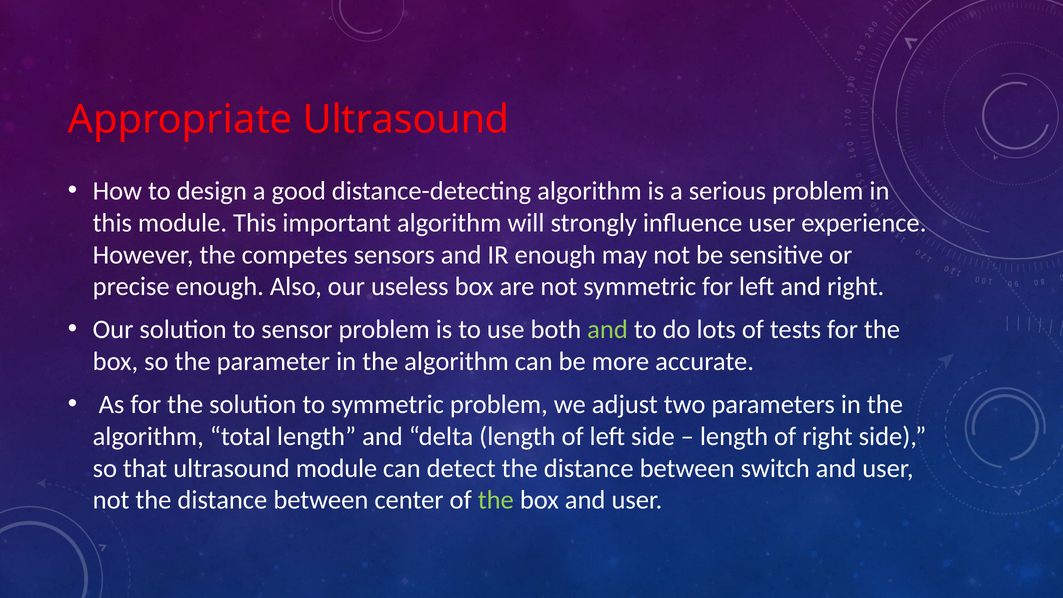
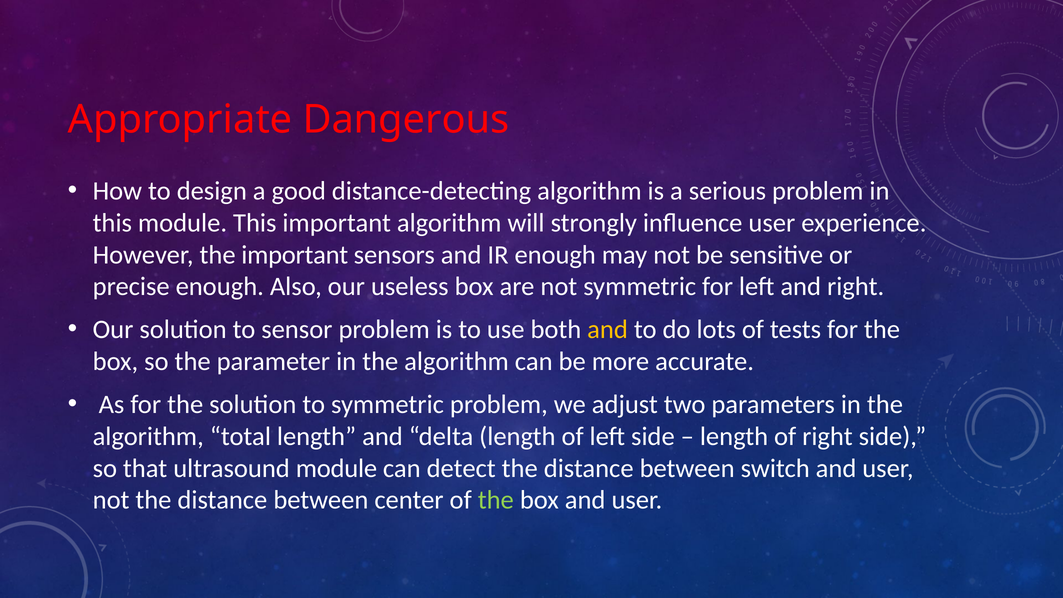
Appropriate Ultrasound: Ultrasound -> Dangerous (406, 119)
the competes: competes -> important (295, 255)
and colour: light green -> yellow (608, 330)
